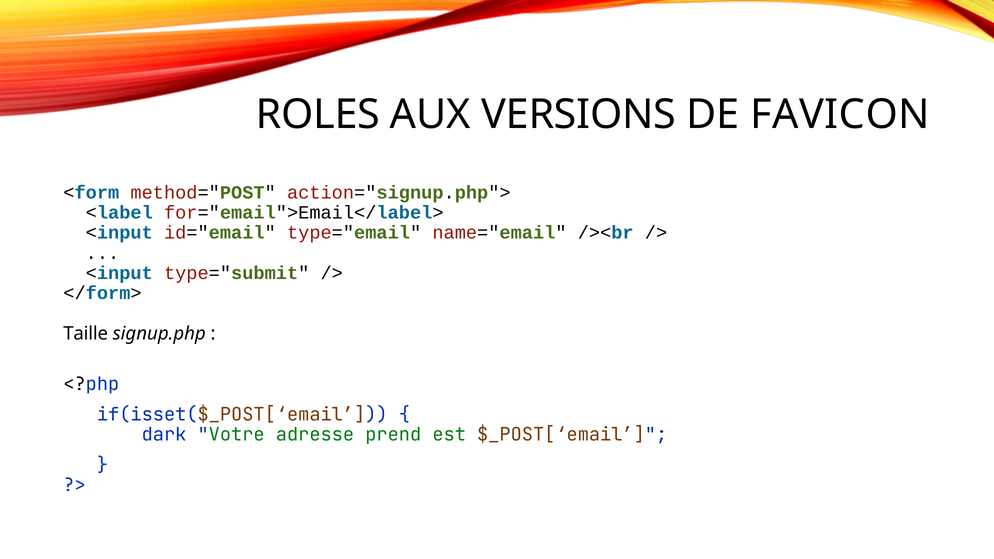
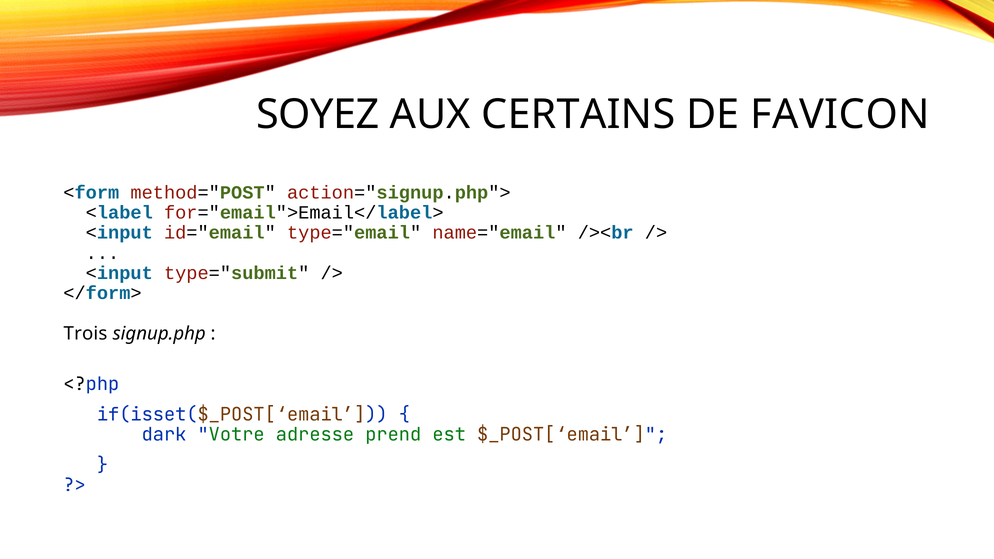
ROLES: ROLES -> SOYEZ (318, 115)
VERSIONS: VERSIONS -> CERTAINS (578, 115)
Taille: Taille -> Trois (85, 334)
